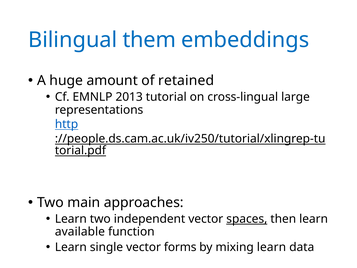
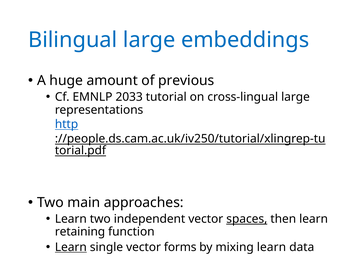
Bilingual them: them -> large (149, 40)
retained: retained -> previous (186, 80)
2013: 2013 -> 2033 (129, 97)
available: available -> retaining (80, 232)
Learn underline: none -> present (71, 247)
